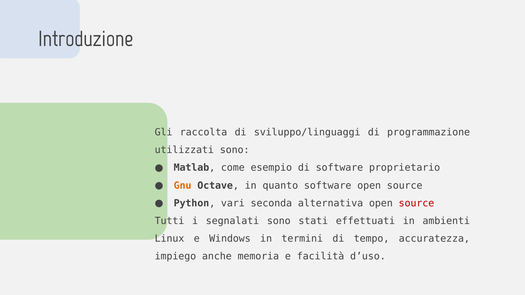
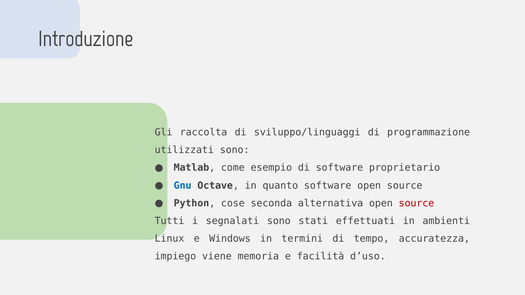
Gnu colour: orange -> blue (183, 186)
vari: vari -> cose (233, 203)
anche: anche -> viene (217, 256)
